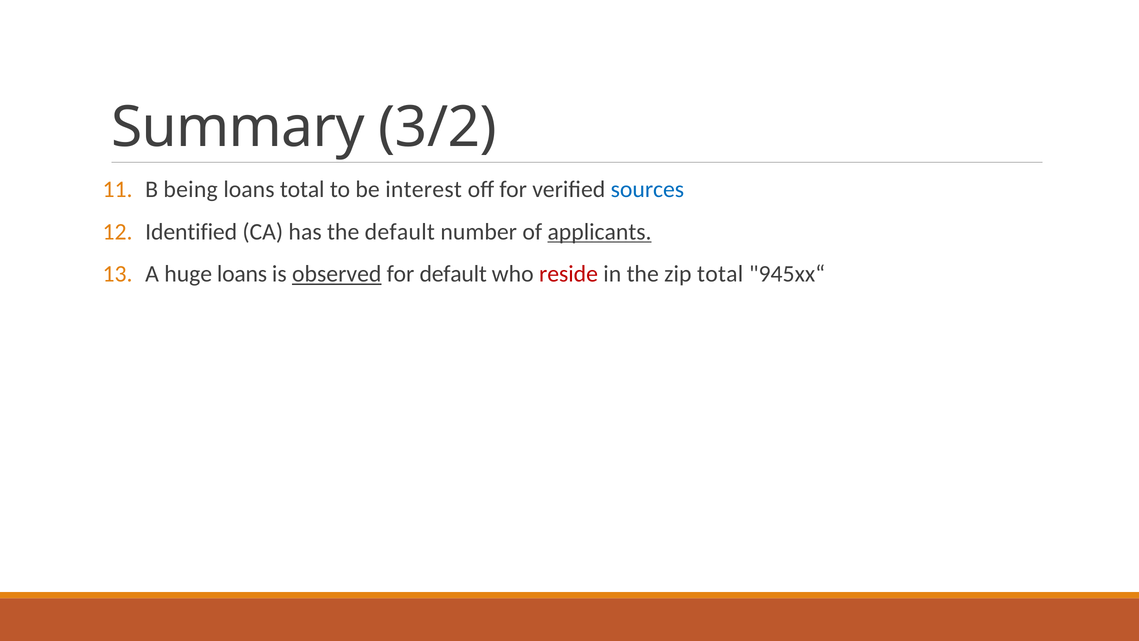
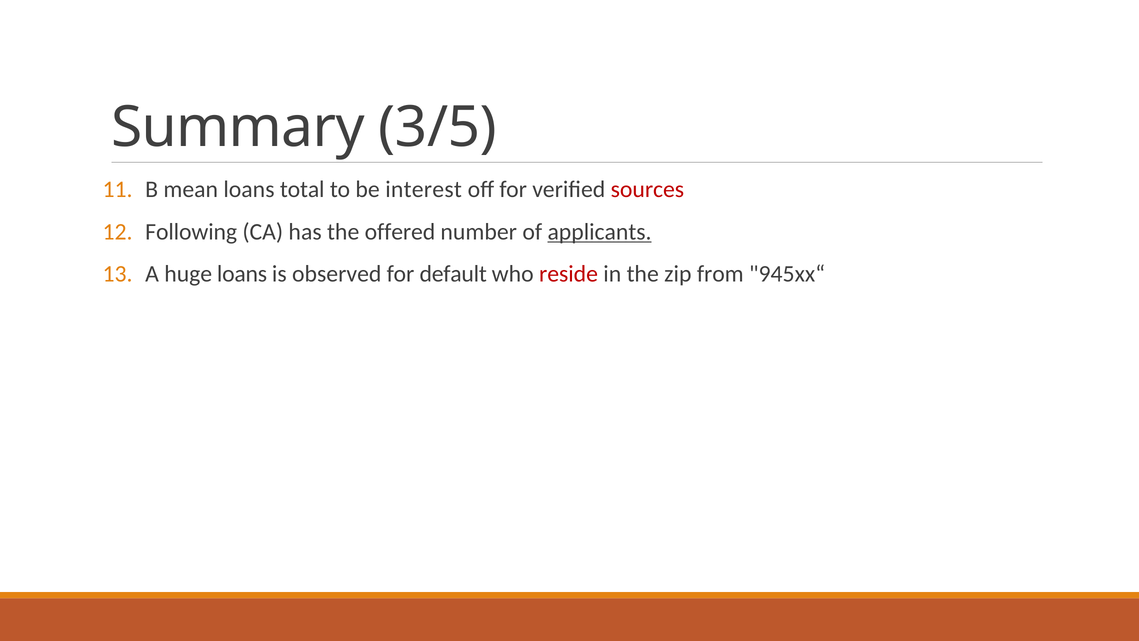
3/2: 3/2 -> 3/5 (438, 128)
being: being -> mean (191, 189)
sources colour: blue -> red (647, 189)
Identified: Identified -> Following (191, 232)
the default: default -> offered (400, 232)
observed underline: present -> none (337, 274)
zip total: total -> from (720, 274)
